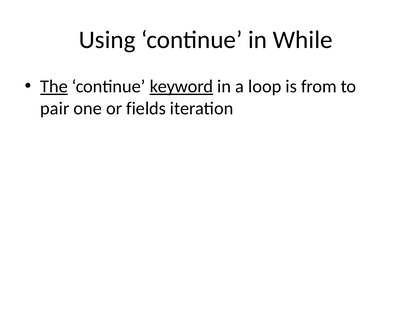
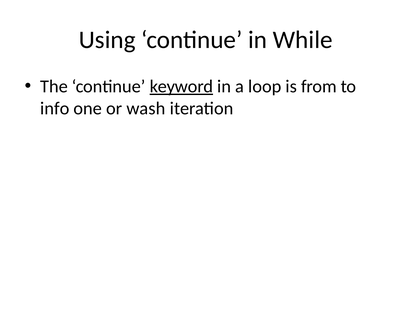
The underline: present -> none (54, 86)
pair: pair -> info (55, 108)
fields: fields -> wash (146, 108)
